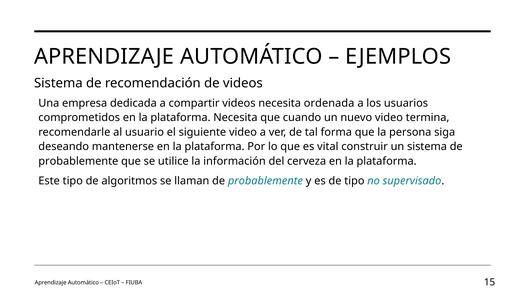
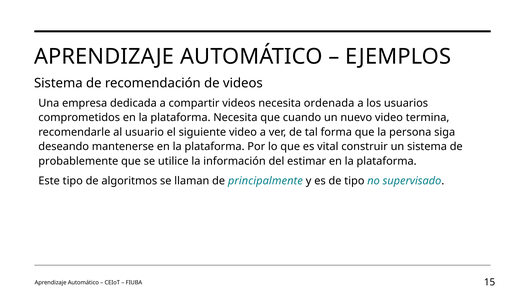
cerveza: cerveza -> estimar (307, 161)
llaman de probablemente: probablemente -> principalmente (265, 181)
